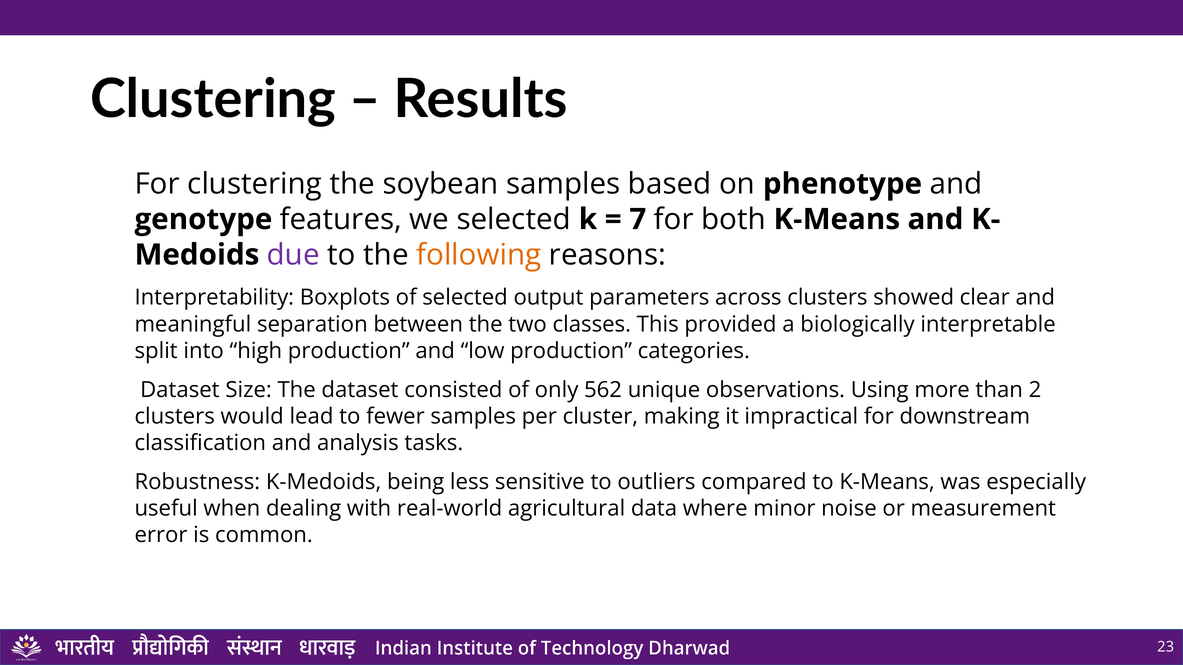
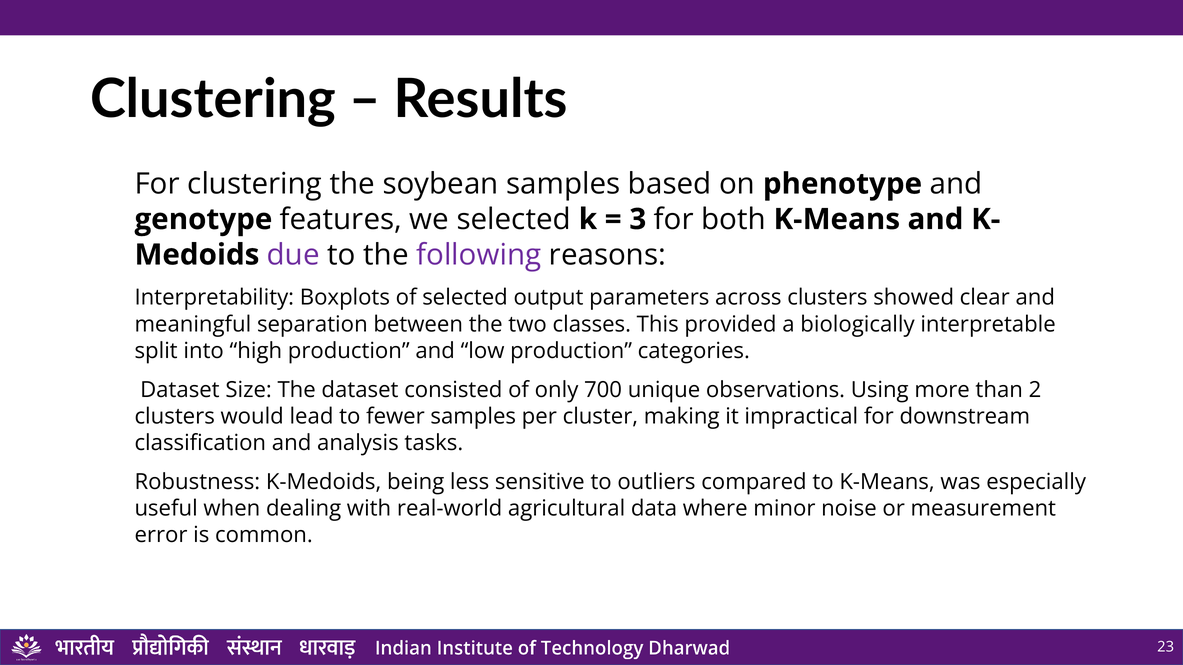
7: 7 -> 3 (638, 219)
following colour: orange -> purple (479, 255)
562: 562 -> 700 (603, 390)
